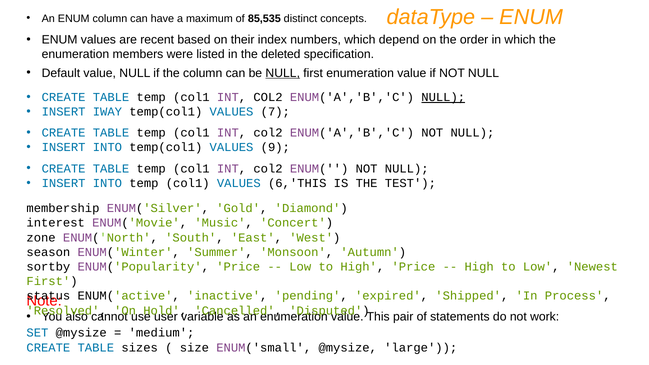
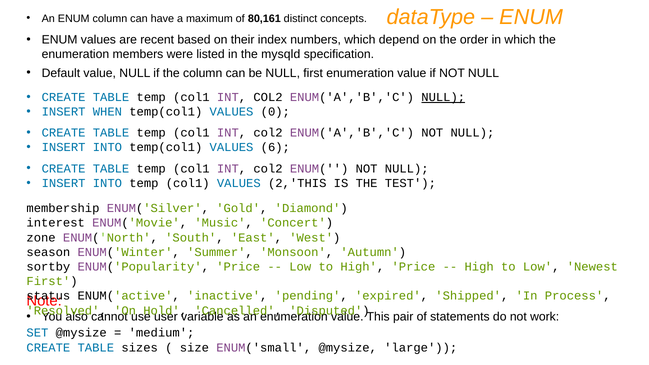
85,535: 85,535 -> 80,161 (264, 19)
deleted: deleted -> mysqld (281, 54)
NULL underline: present -> none (283, 73)
IWAY: IWAY -> WHEN (107, 112)
7: 7 -> 0 (275, 112)
9: 9 -> 6 (275, 148)
6,'THIS: 6,'THIS -> 2,'THIS (297, 183)
